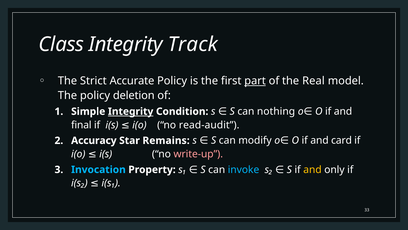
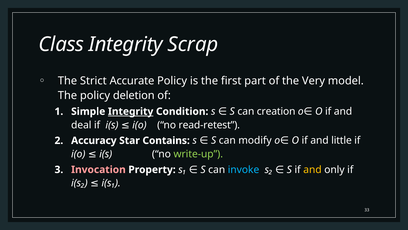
Track: Track -> Scrap (193, 44)
part underline: present -> none (255, 81)
Real: Real -> Very (314, 81)
nothing: nothing -> creation (276, 111)
read-audit: read-audit -> read-retest (209, 125)
final: final -> deal (81, 125)
Remains: Remains -> Contains (166, 140)
card: card -> little (342, 140)
write-up colour: pink -> light green (198, 154)
Invocation colour: light blue -> pink (98, 169)
